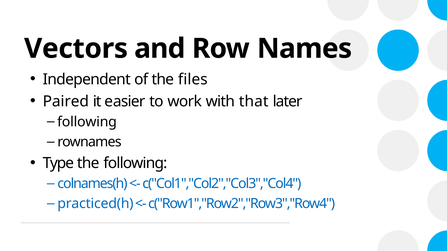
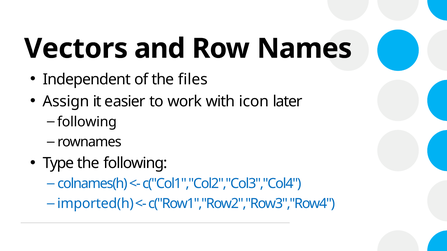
Paired: Paired -> Assign (66, 102)
that: that -> icon (254, 102)
practiced(h: practiced(h -> imported(h (95, 204)
